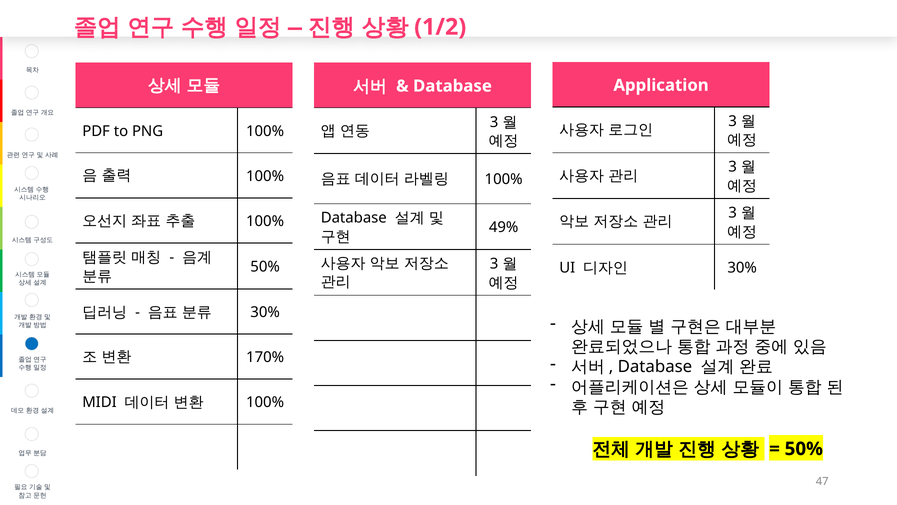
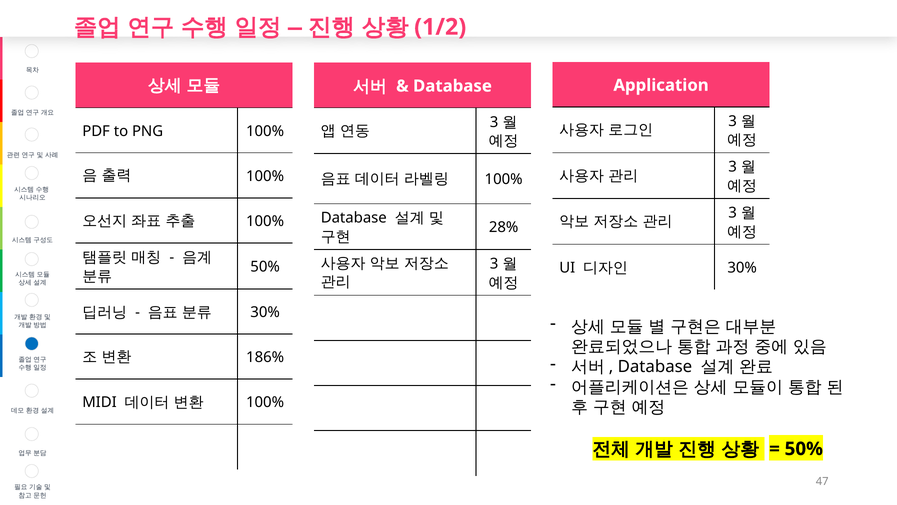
49%: 49% -> 28% (504, 227)
170%: 170% -> 186% (265, 357)
